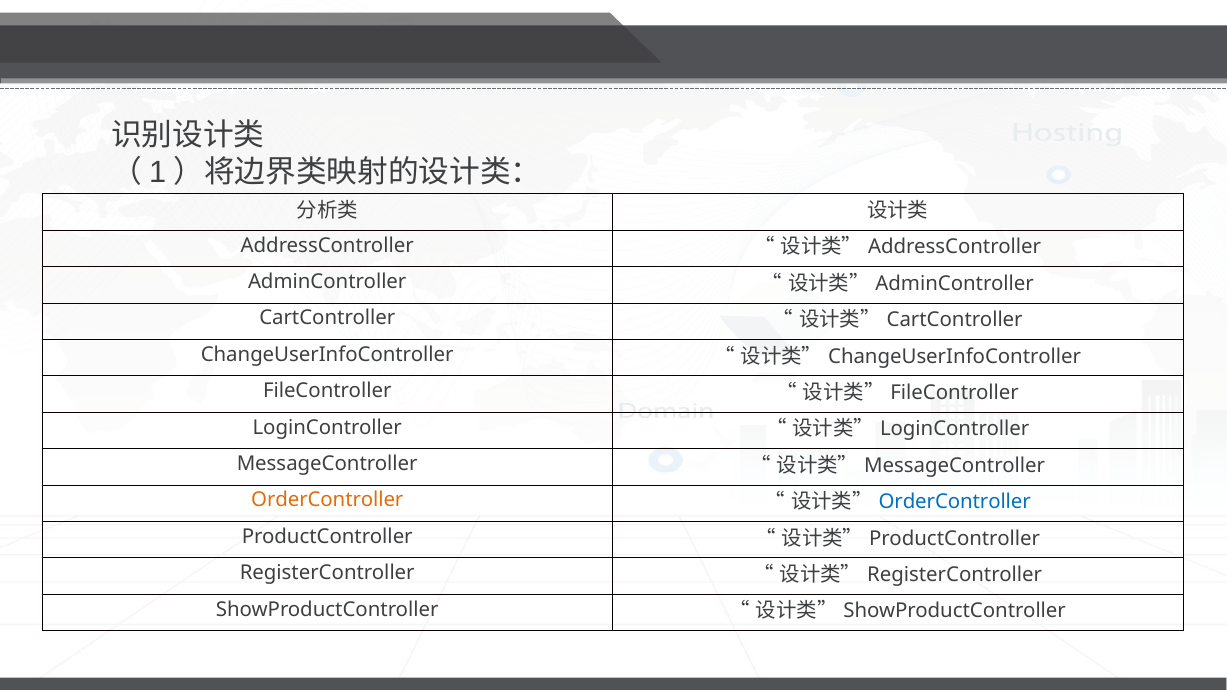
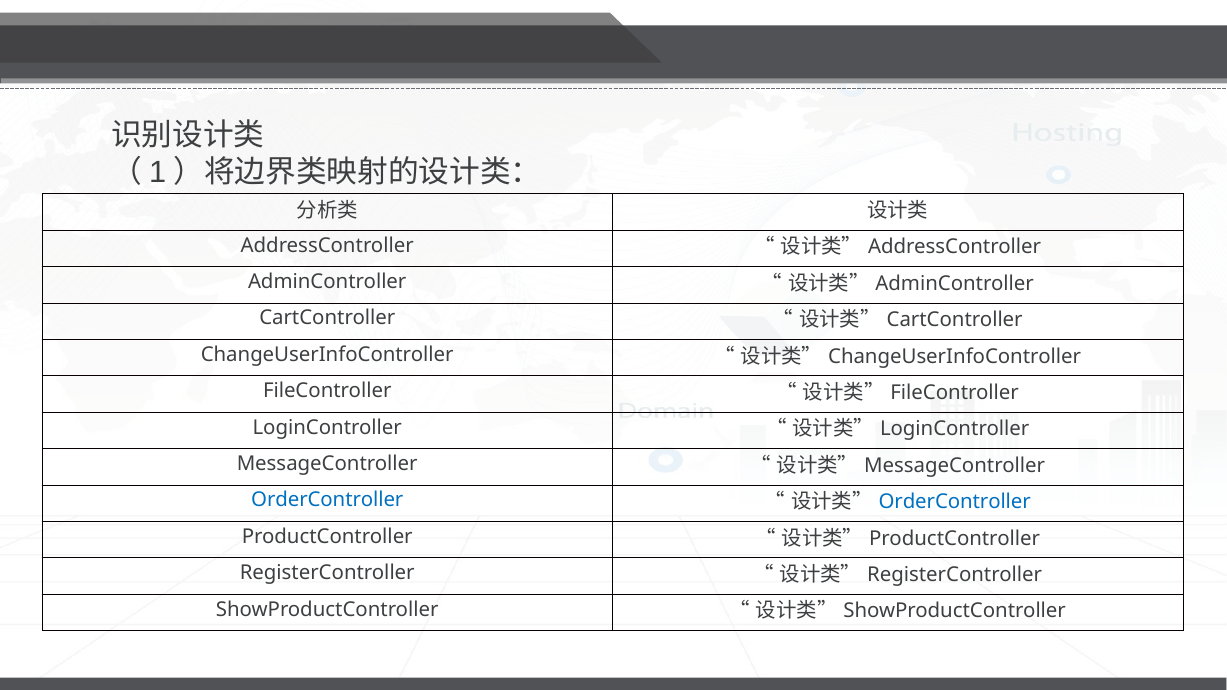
OrderController colour: orange -> blue (327, 500)
